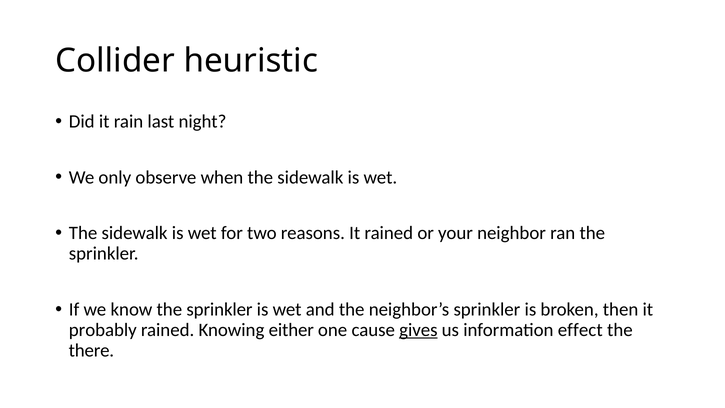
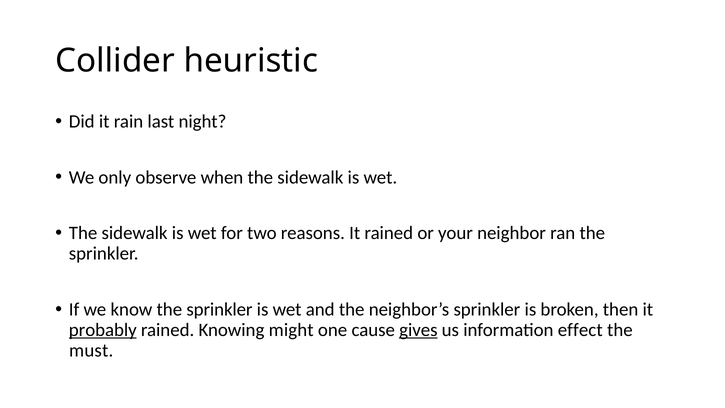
probably underline: none -> present (103, 330)
either: either -> might (291, 330)
there: there -> must (91, 350)
